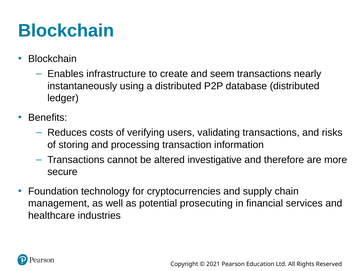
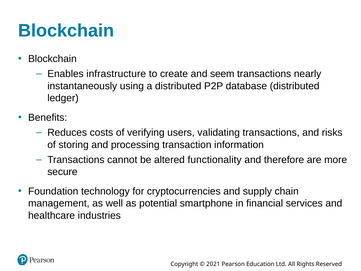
investigative: investigative -> functionality (215, 160)
prosecuting: prosecuting -> smartphone (206, 203)
